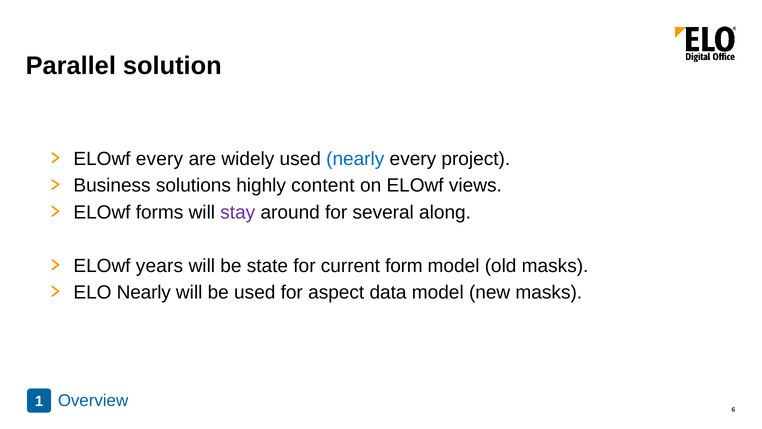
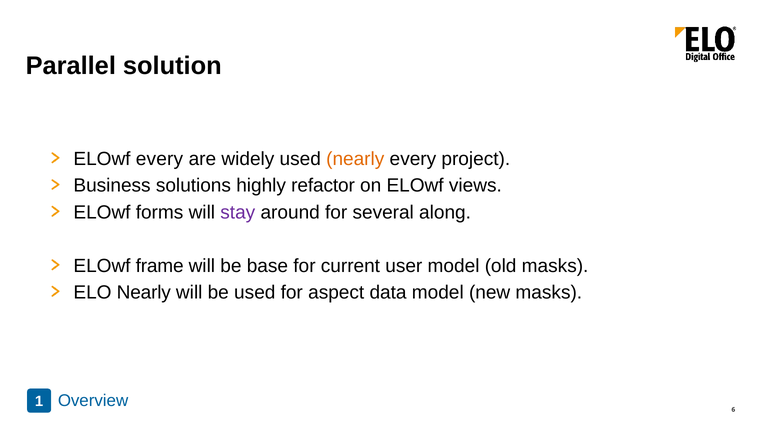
nearly colour: blue -> orange (355, 159)
content: content -> refactor (323, 186)
years: years -> frame (160, 266)
state: state -> base (267, 266)
form: form -> user (404, 266)
